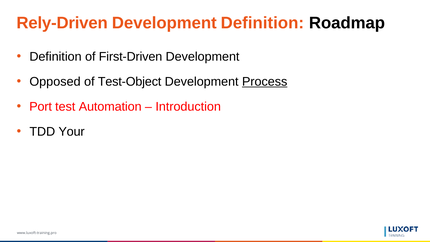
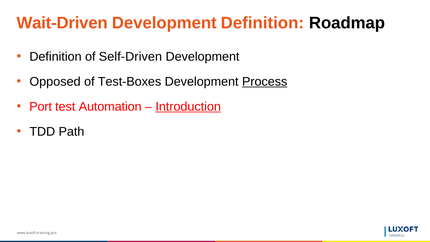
Rely-Driven: Rely-Driven -> Wait-Driven (62, 23)
First-Driven: First-Driven -> Self-Driven (130, 57)
Test-Object: Test-Object -> Test-Boxes (130, 82)
Introduction underline: none -> present (188, 107)
Your: Your -> Path (72, 132)
